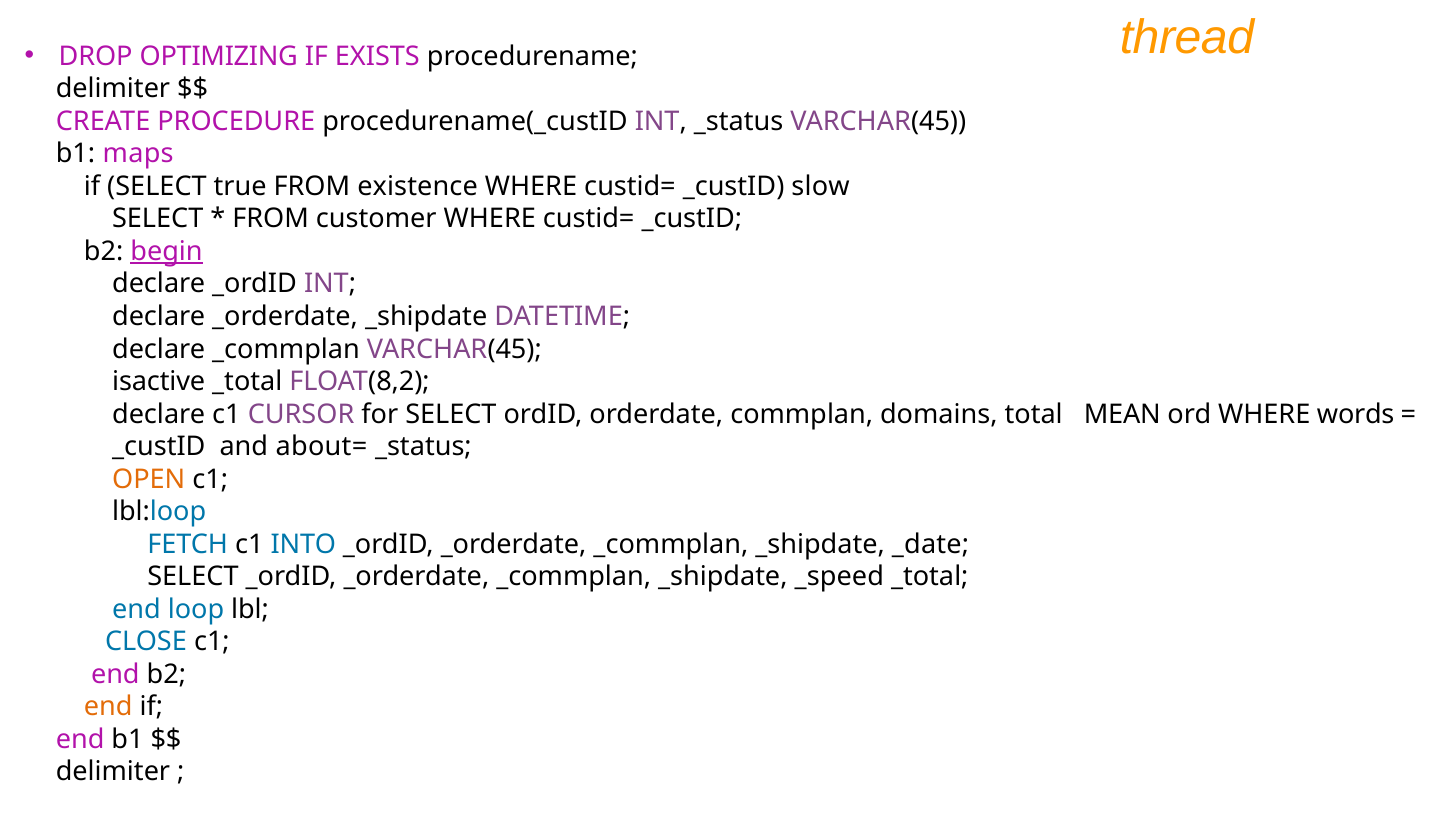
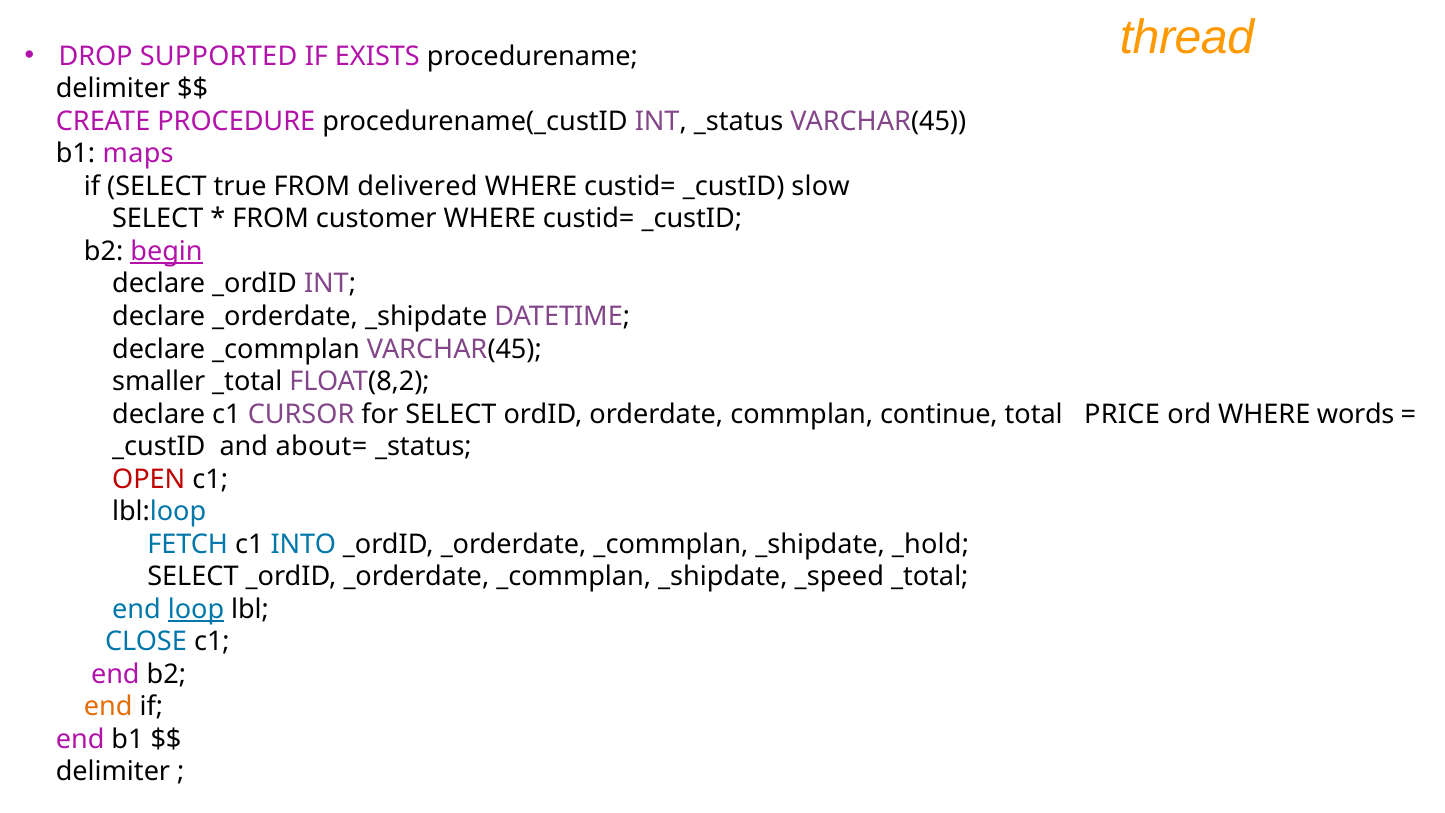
OPTIMIZING: OPTIMIZING -> SUPPORTED (219, 56)
existence: existence -> delivered (417, 186)
isactive: isactive -> smaller (159, 382)
domains: domains -> continue (939, 414)
MEAN: MEAN -> PRICE (1122, 414)
OPEN colour: orange -> red (149, 479)
_date: _date -> _hold (931, 544)
loop underline: none -> present (196, 609)
